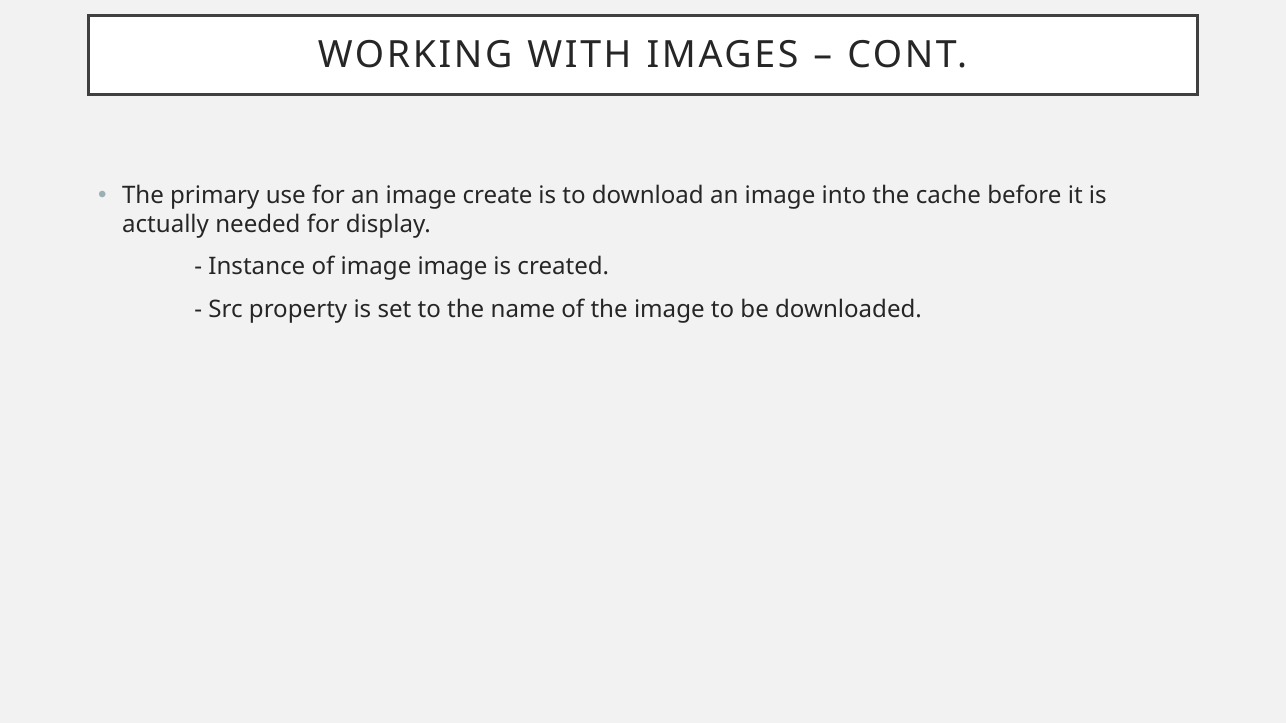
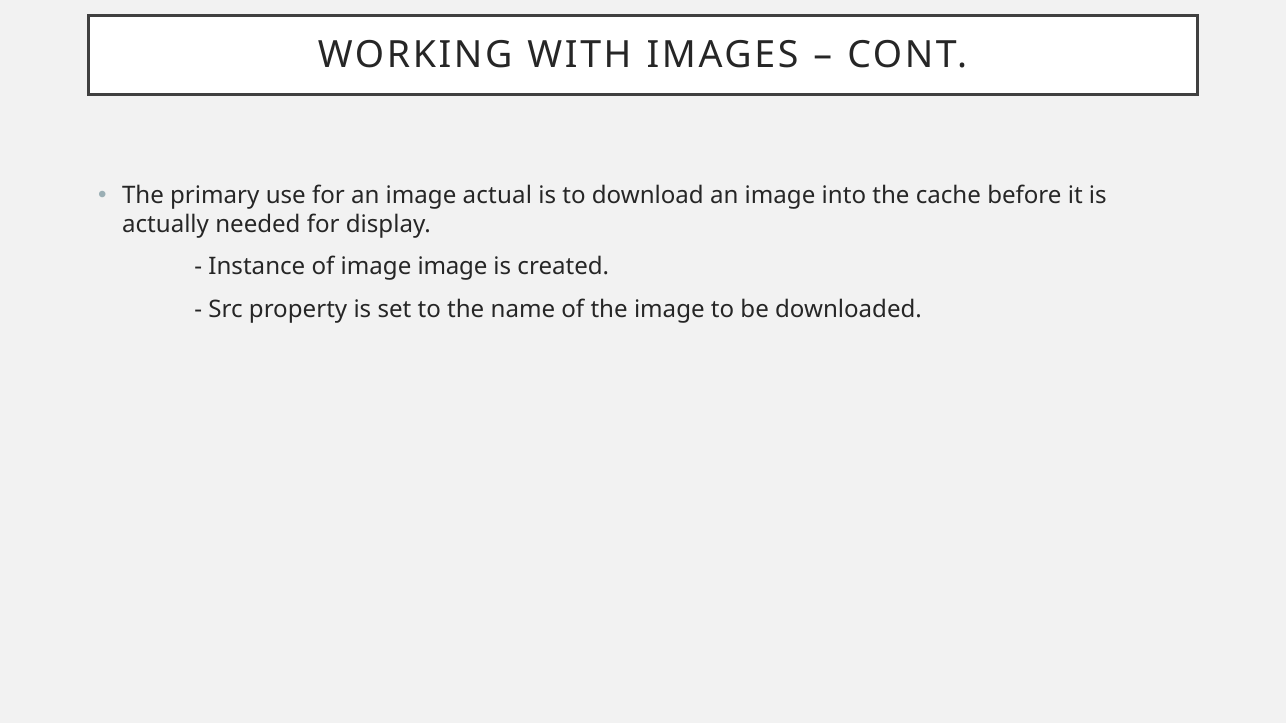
create: create -> actual (497, 196)
